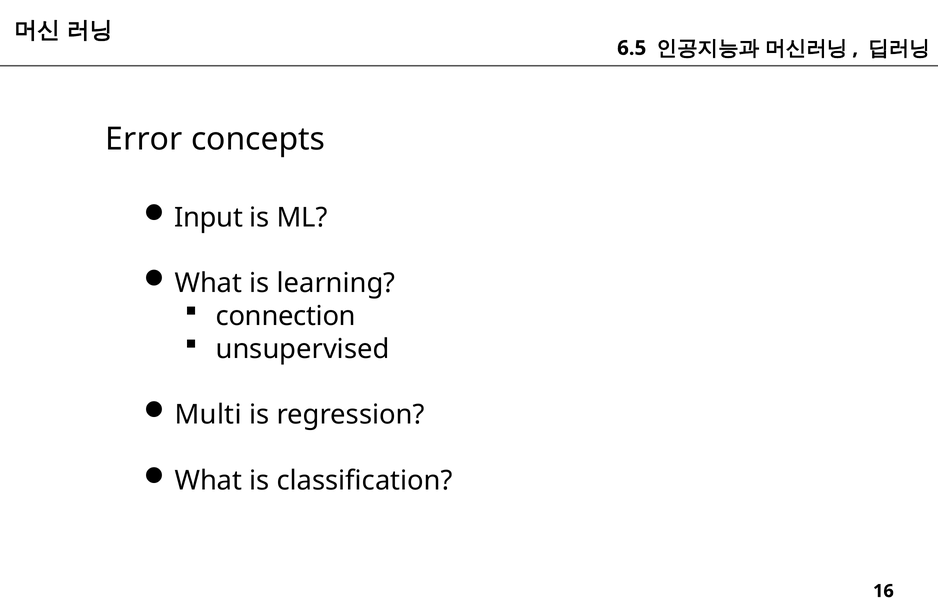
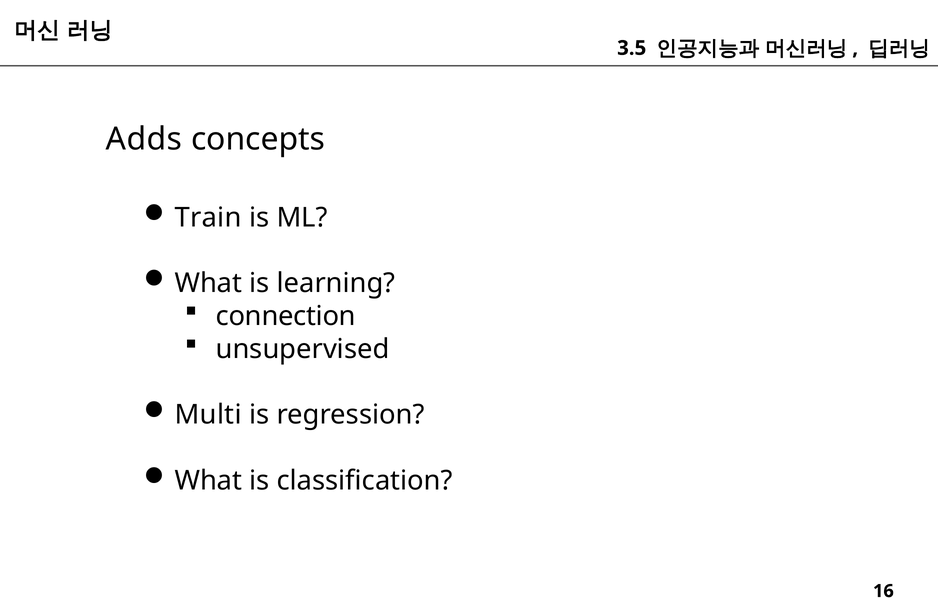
6.5: 6.5 -> 3.5 (632, 48)
Error: Error -> Adds (144, 139)
Input: Input -> Train (208, 218)
